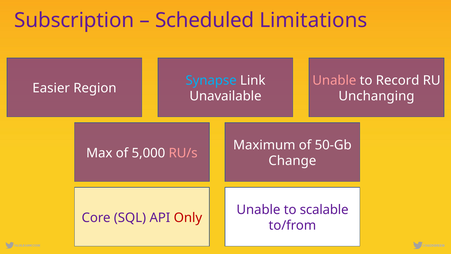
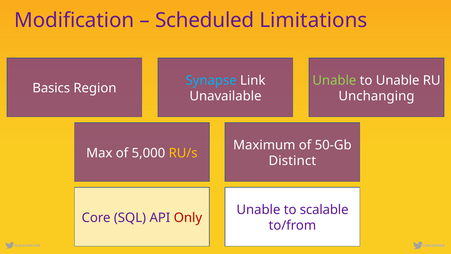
Subscription: Subscription -> Modification (74, 20)
Unable colour: pink -> light green (334, 80)
to Record: Record -> Unable (398, 80)
Easier: Easier -> Basics (51, 88)
RU/s colour: pink -> yellow (183, 153)
Change: Change -> Distinct (292, 161)
